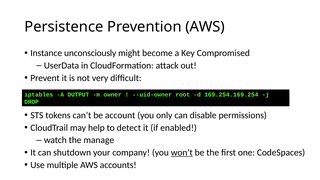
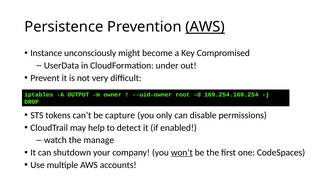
AWS underline: none -> present (205, 27)
attack: attack -> under (167, 65)
account: account -> capture (120, 115)
